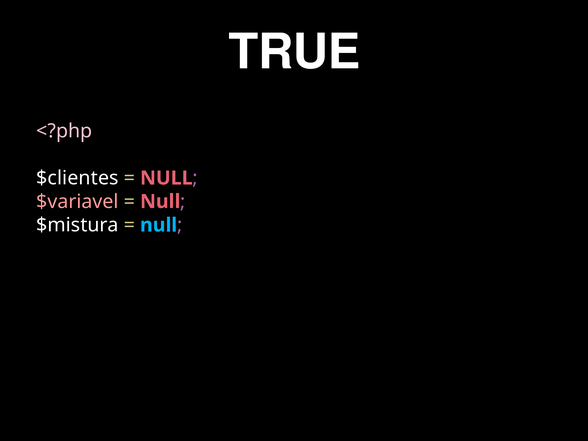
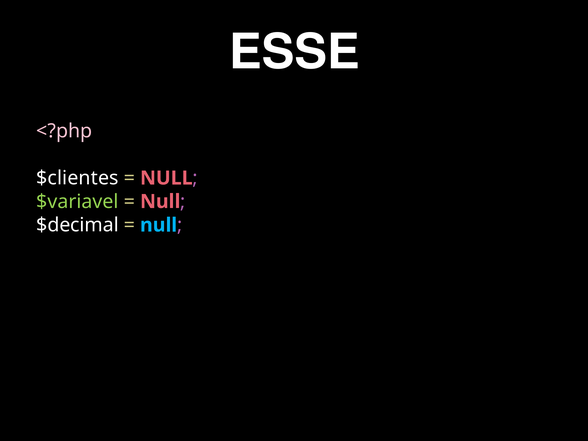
TRUE: TRUE -> ESSE (294, 52)
$variavel colour: pink -> light green (77, 202)
$mistura: $mistura -> $decimal (78, 225)
